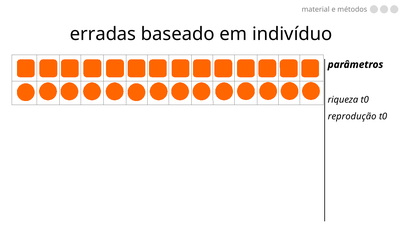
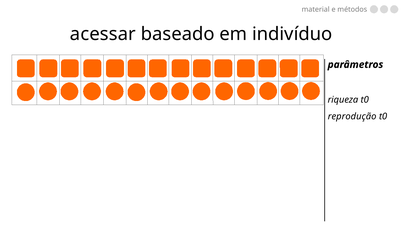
erradas: erradas -> acessar (103, 34)
